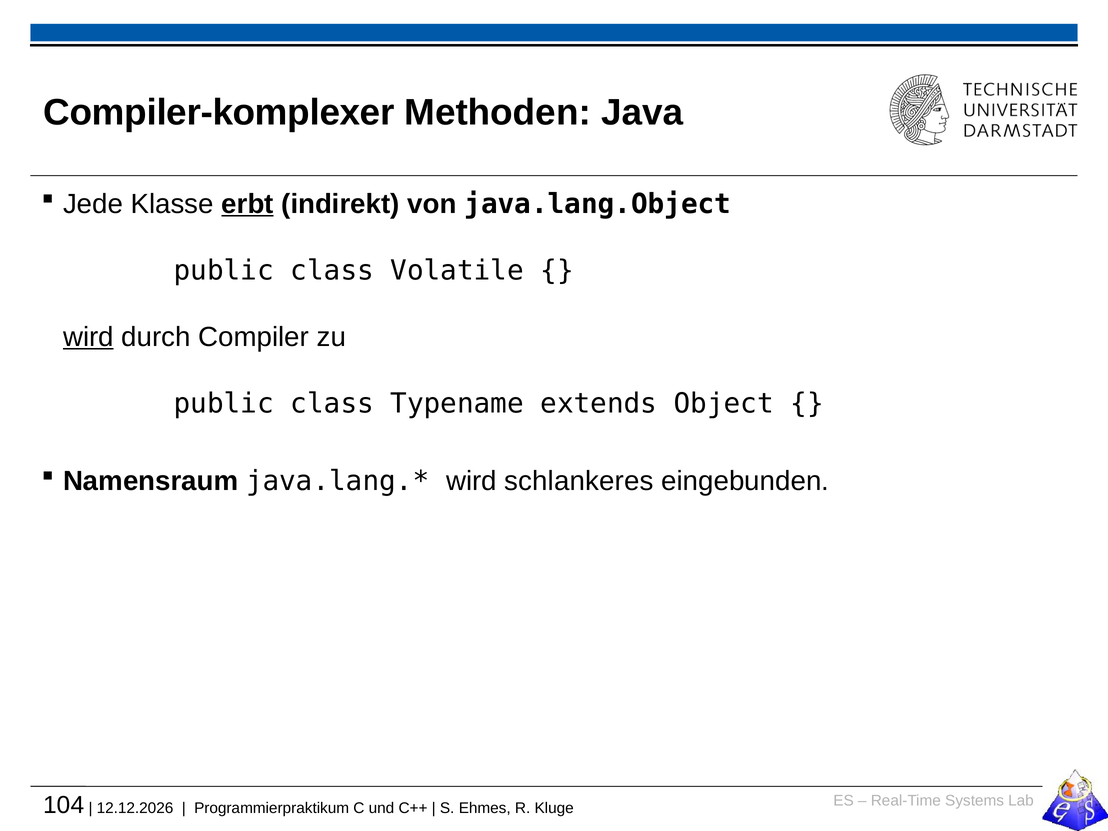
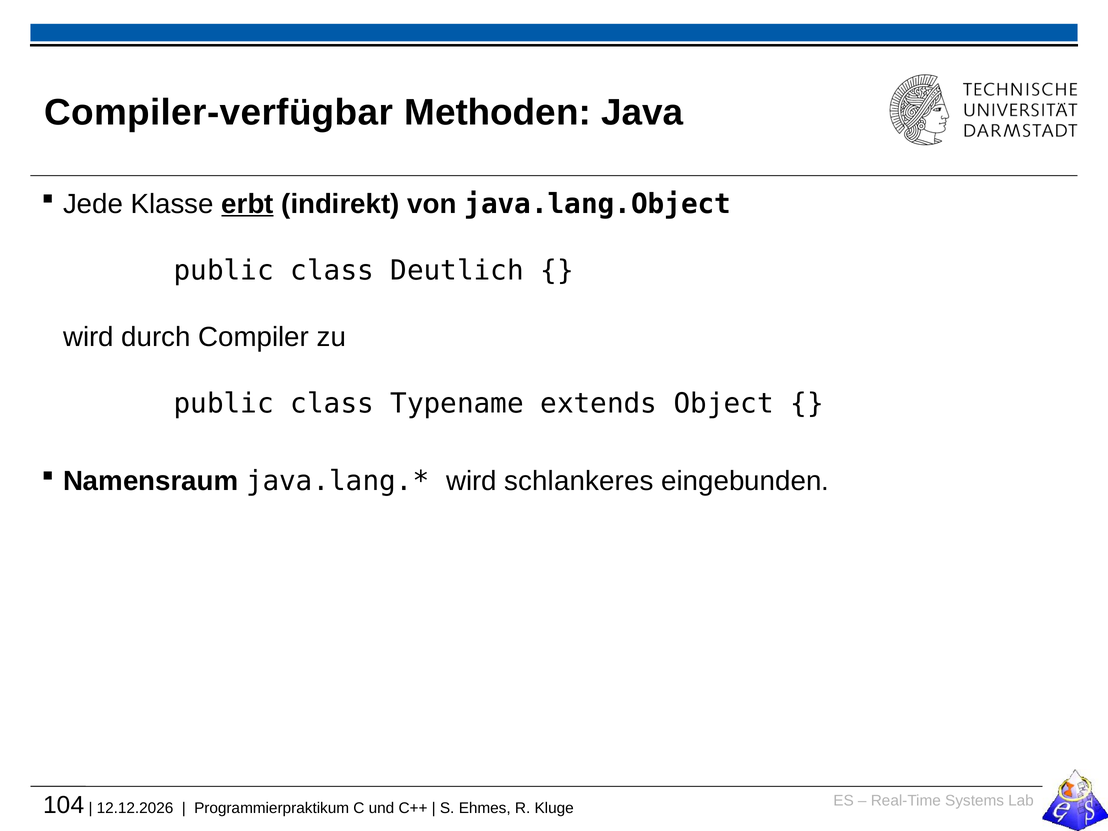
Compiler-komplexer: Compiler-komplexer -> Compiler-verfügbar (219, 113)
Volatile: Volatile -> Deutlich (457, 270)
wird underline: present -> none (88, 337)
